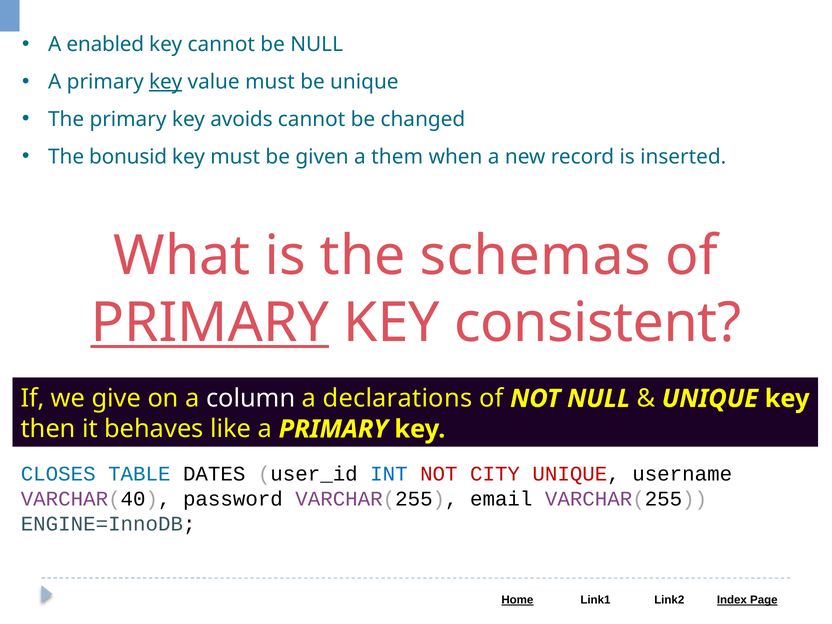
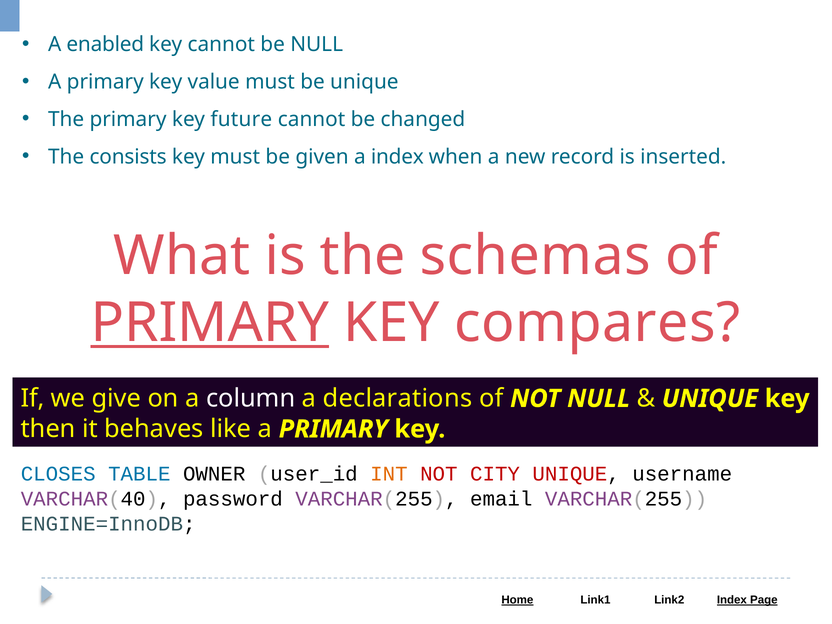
key underline: present -> none (166, 82)
avoids: avoids -> future (241, 119)
bonusid: bonusid -> consists (128, 157)
a them: them -> index (397, 157)
consistent: consistent -> compares (597, 323)
DATES: DATES -> OWNER (214, 474)
INT colour: blue -> orange (389, 474)
